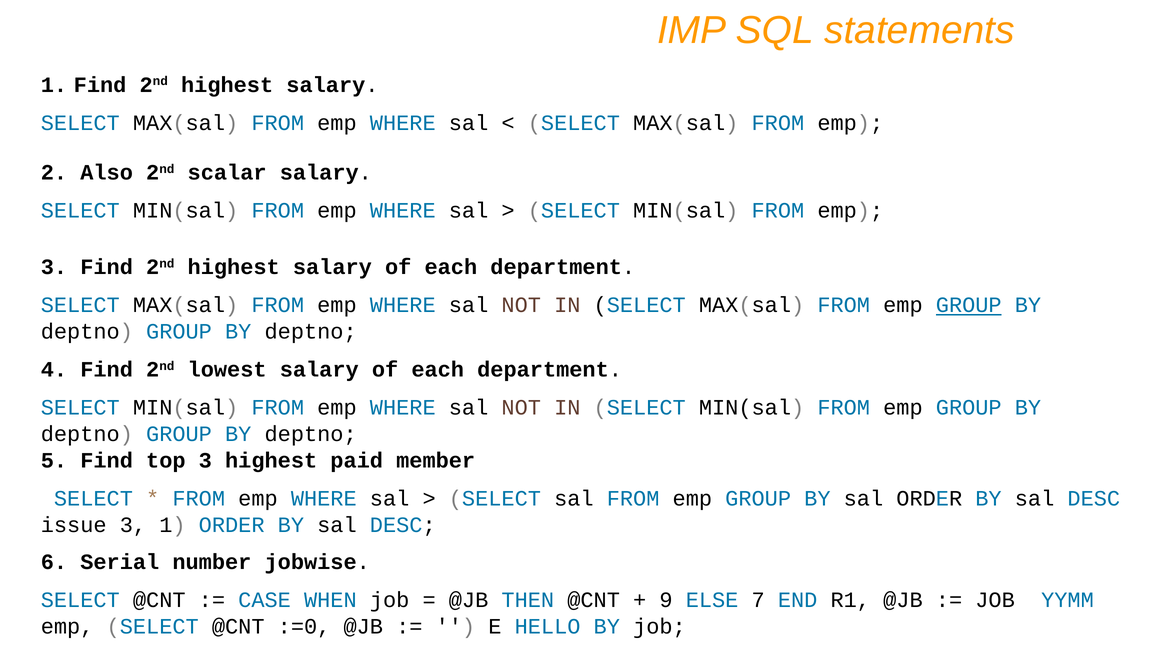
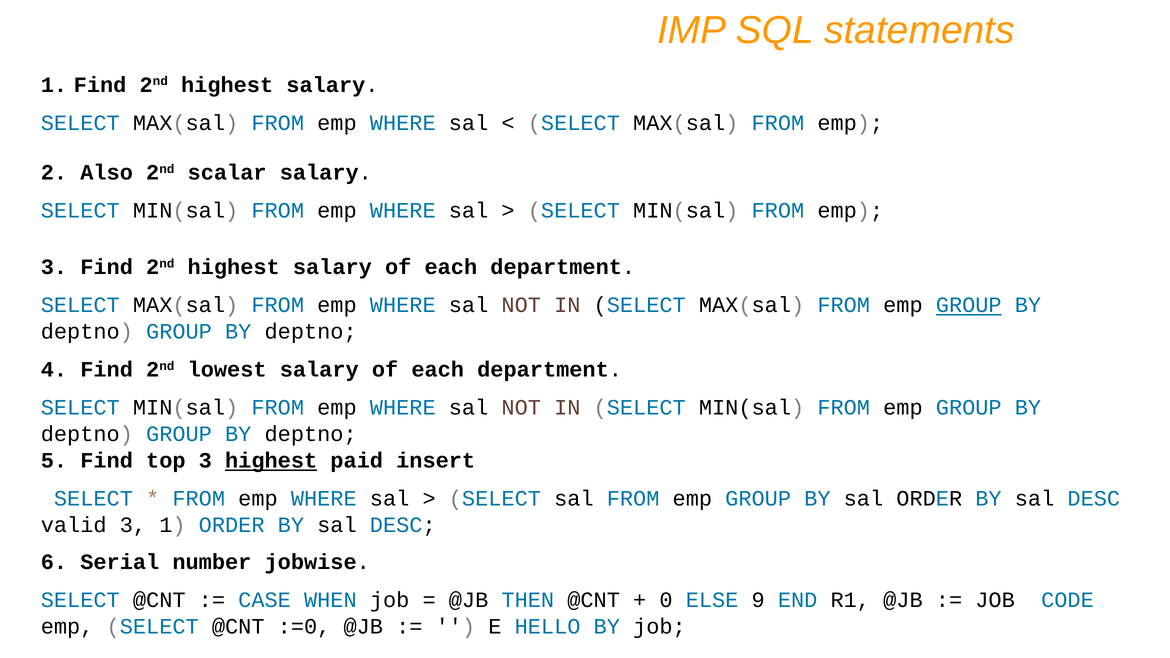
highest underline: none -> present (271, 461)
member: member -> insert (436, 461)
issue: issue -> valid (74, 525)
9: 9 -> 0 (666, 600)
7: 7 -> 9 (758, 600)
YYMM: YYMM -> CODE (1067, 600)
